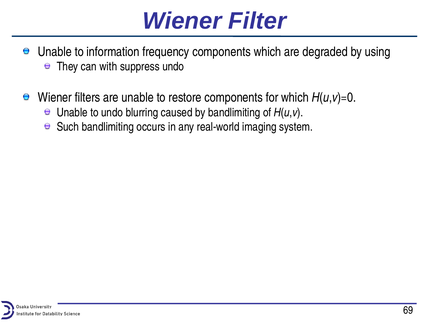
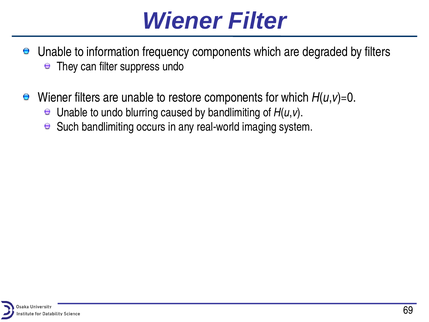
by using: using -> filters (378, 52)
can with: with -> filter (108, 67)
